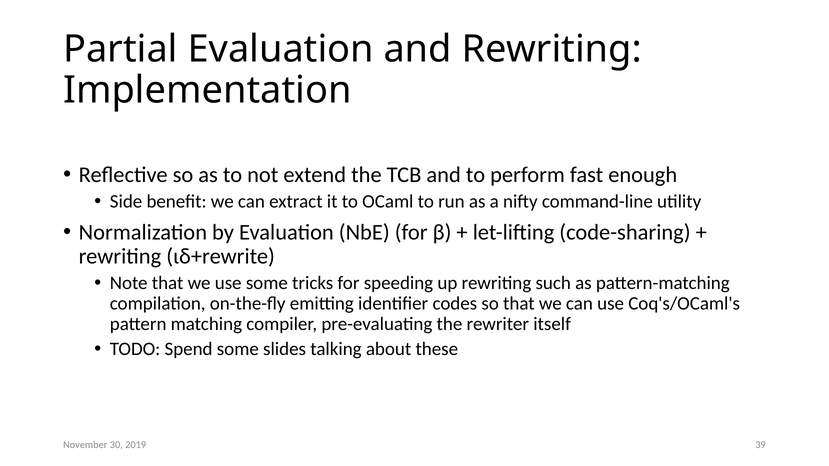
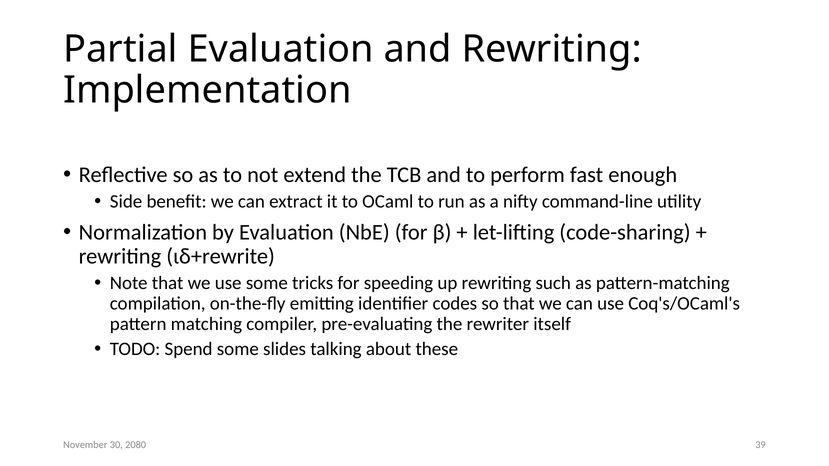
2019: 2019 -> 2080 (136, 445)
